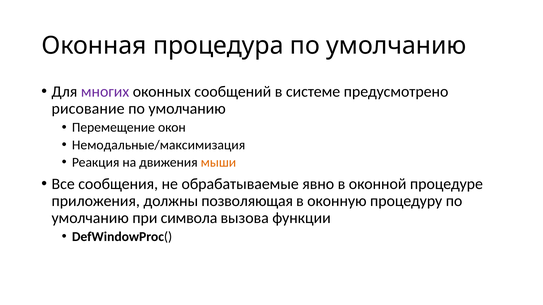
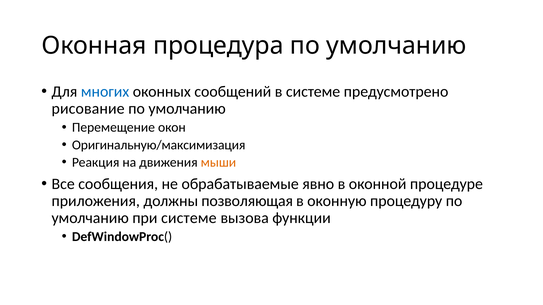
многих colour: purple -> blue (105, 92)
Немодальные/максимизация: Немодальные/максимизация -> Оригинальную/максимизация (159, 145)
при символа: символа -> системе (189, 218)
